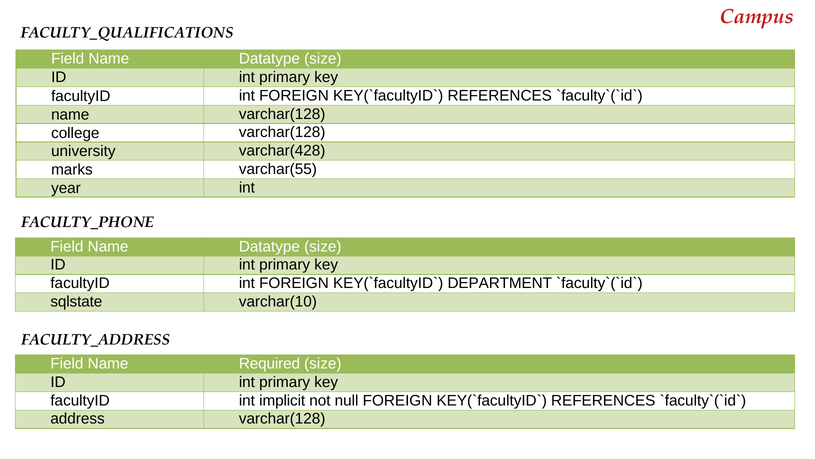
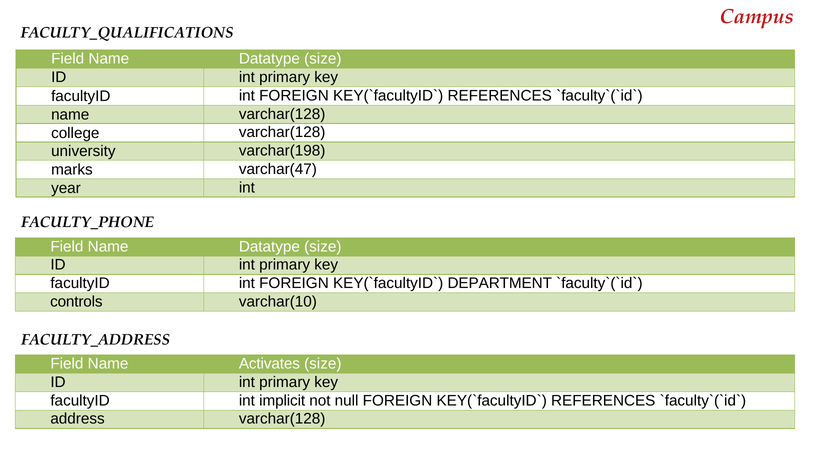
varchar(428: varchar(428 -> varchar(198 (282, 151)
varchar(55: varchar(55 -> varchar(47 (278, 169)
sqlstate: sqlstate -> controls (76, 301)
Required: Required -> Activates (269, 363)
